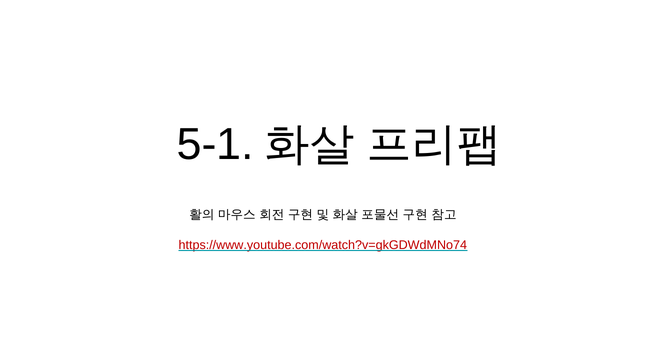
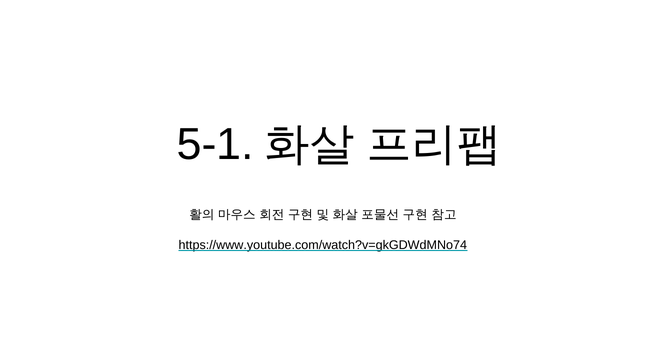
https://www.youtube.com/watch?v=gkGDWdMNo74 colour: red -> black (323, 245)
